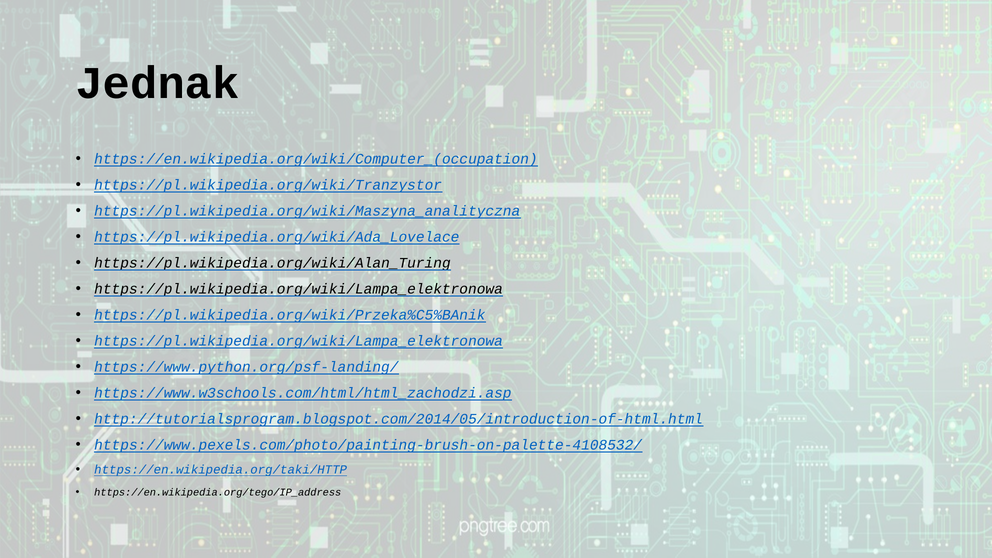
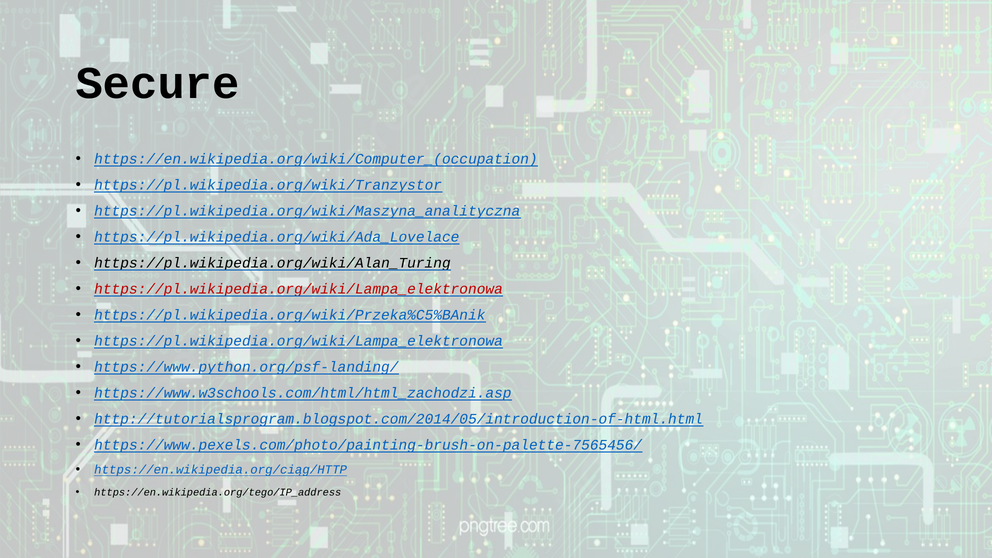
Jednak: Jednak -> Secure (157, 83)
https://pl.wikipedia.org/wiki/Lampa_elektronowa colour: black -> red (299, 289)
https://www.pexels.com/photo/painting-brush-on-palette-4108532/: https://www.pexels.com/photo/painting-brush-on-palette-4108532/ -> https://www.pexels.com/photo/painting-brush-on-palette-7565456/ (368, 445)
https://en.wikipedia.org/taki/HTTP: https://en.wikipedia.org/taki/HTTP -> https://en.wikipedia.org/ciąg/HTTP (221, 470)
